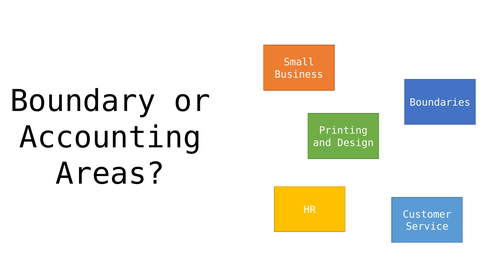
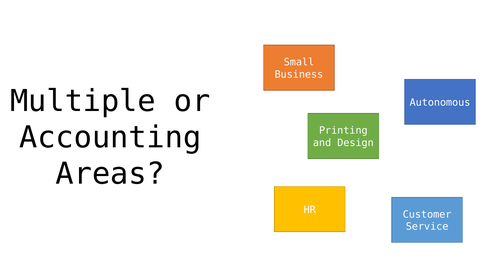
Boundary: Boundary -> Multiple (83, 101)
Boundaries: Boundaries -> Autonomous (440, 103)
